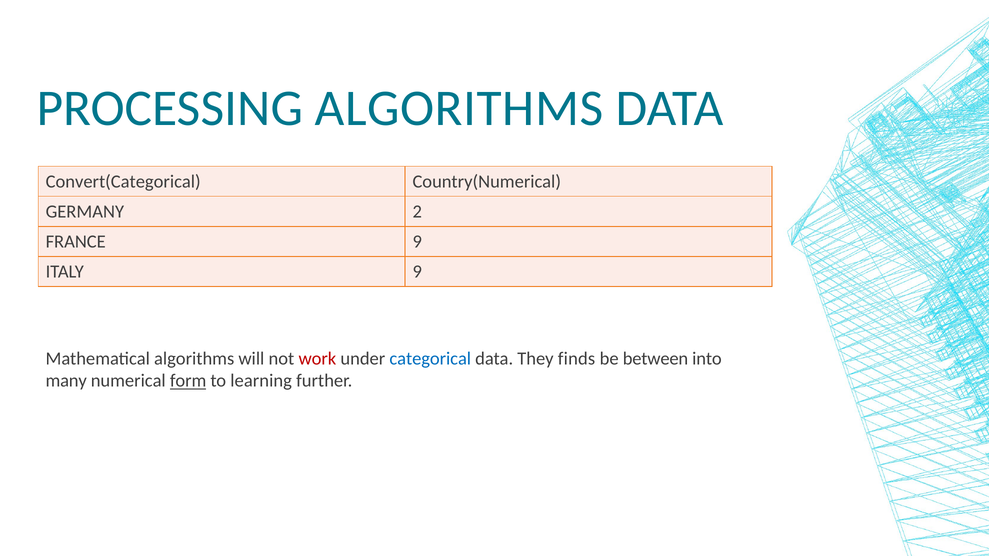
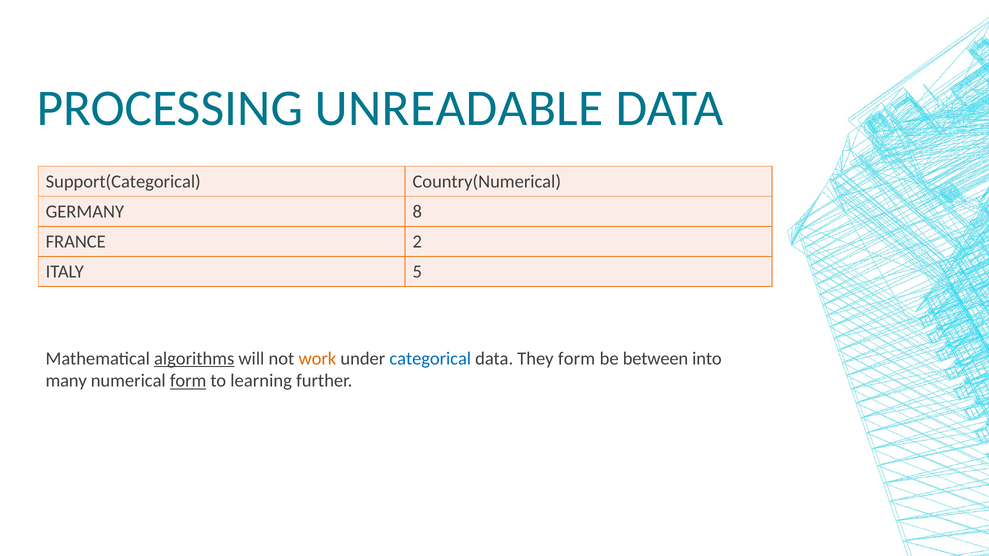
PROCESSING ALGORITHMS: ALGORITHMS -> UNREADABLE (459, 108)
Convert(Categorical: Convert(Categorical -> Support(Categorical (123, 182)
2: 2 -> 8 (417, 212)
FRANCE 9: 9 -> 2 (417, 242)
ITALY 9: 9 -> 5 (417, 272)
algorithms underline: none -> present (194, 359)
work colour: red -> orange (317, 359)
They finds: finds -> form (577, 359)
